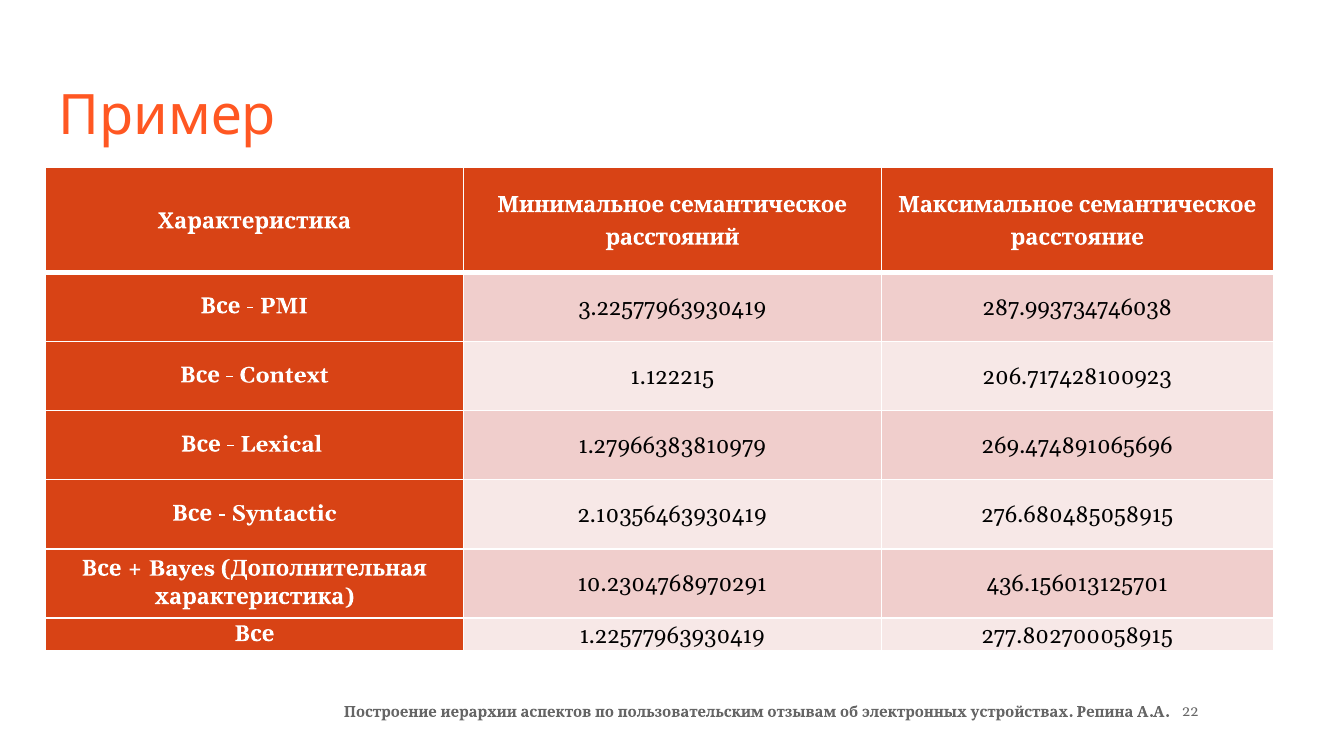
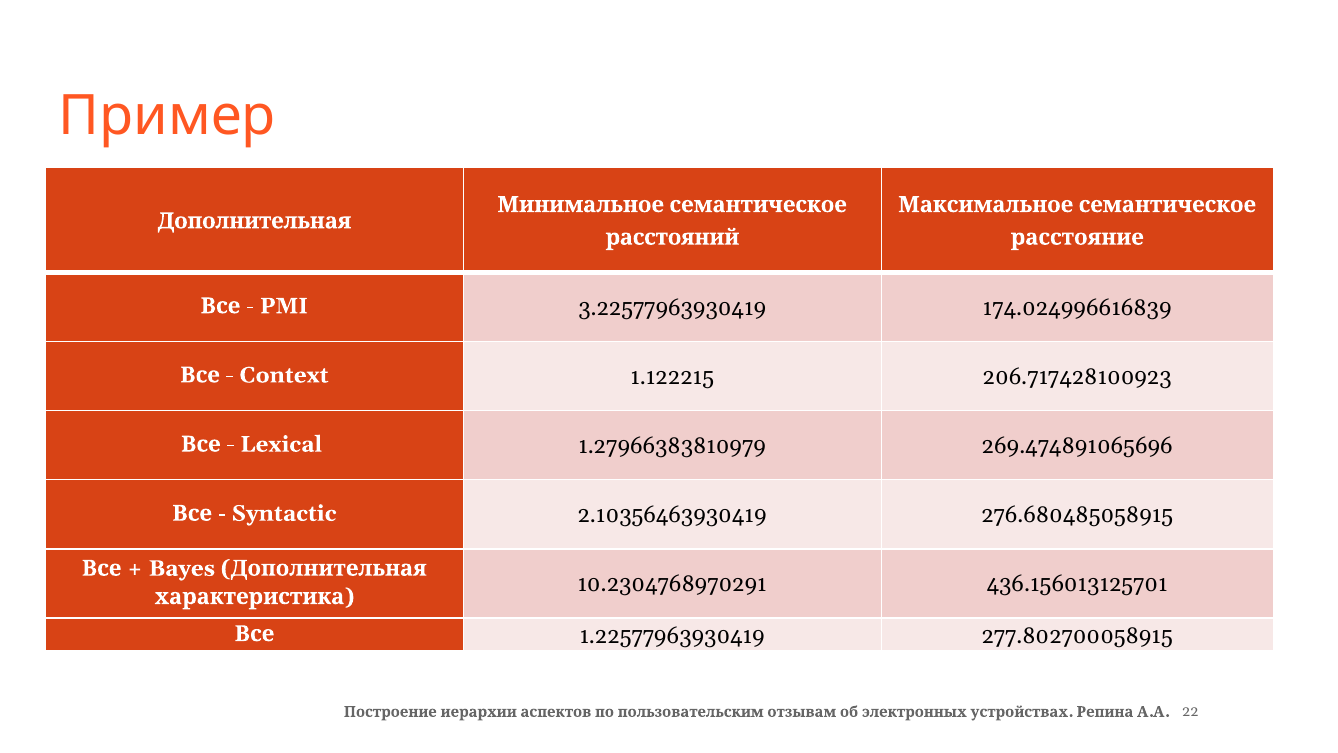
Характеристика: Характеристика -> Дополнительная (254, 221)
287.993734746038: 287.993734746038 -> 174.024996616839 (1077, 308)
